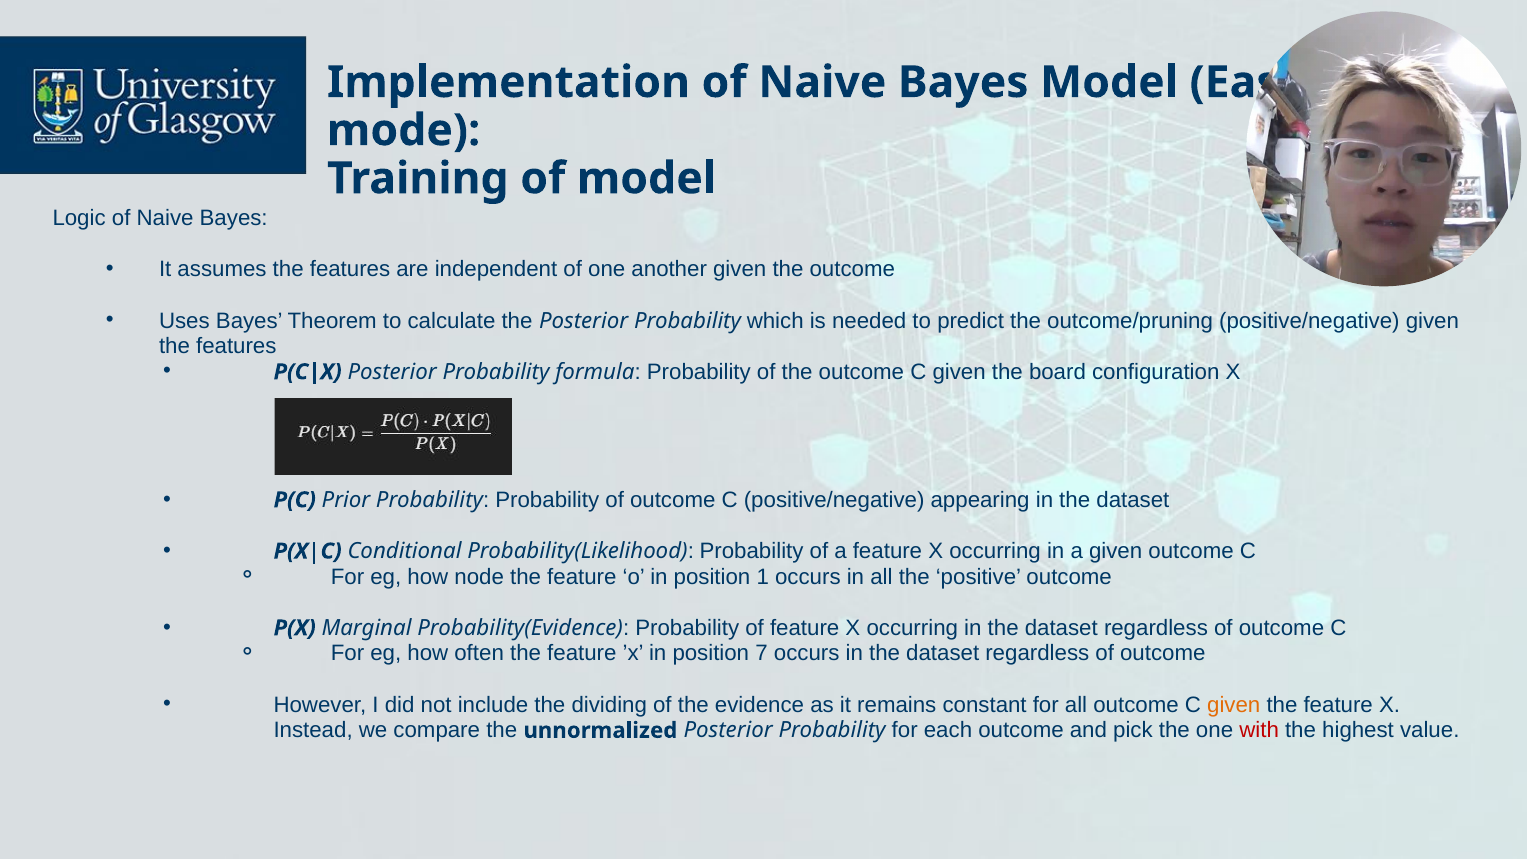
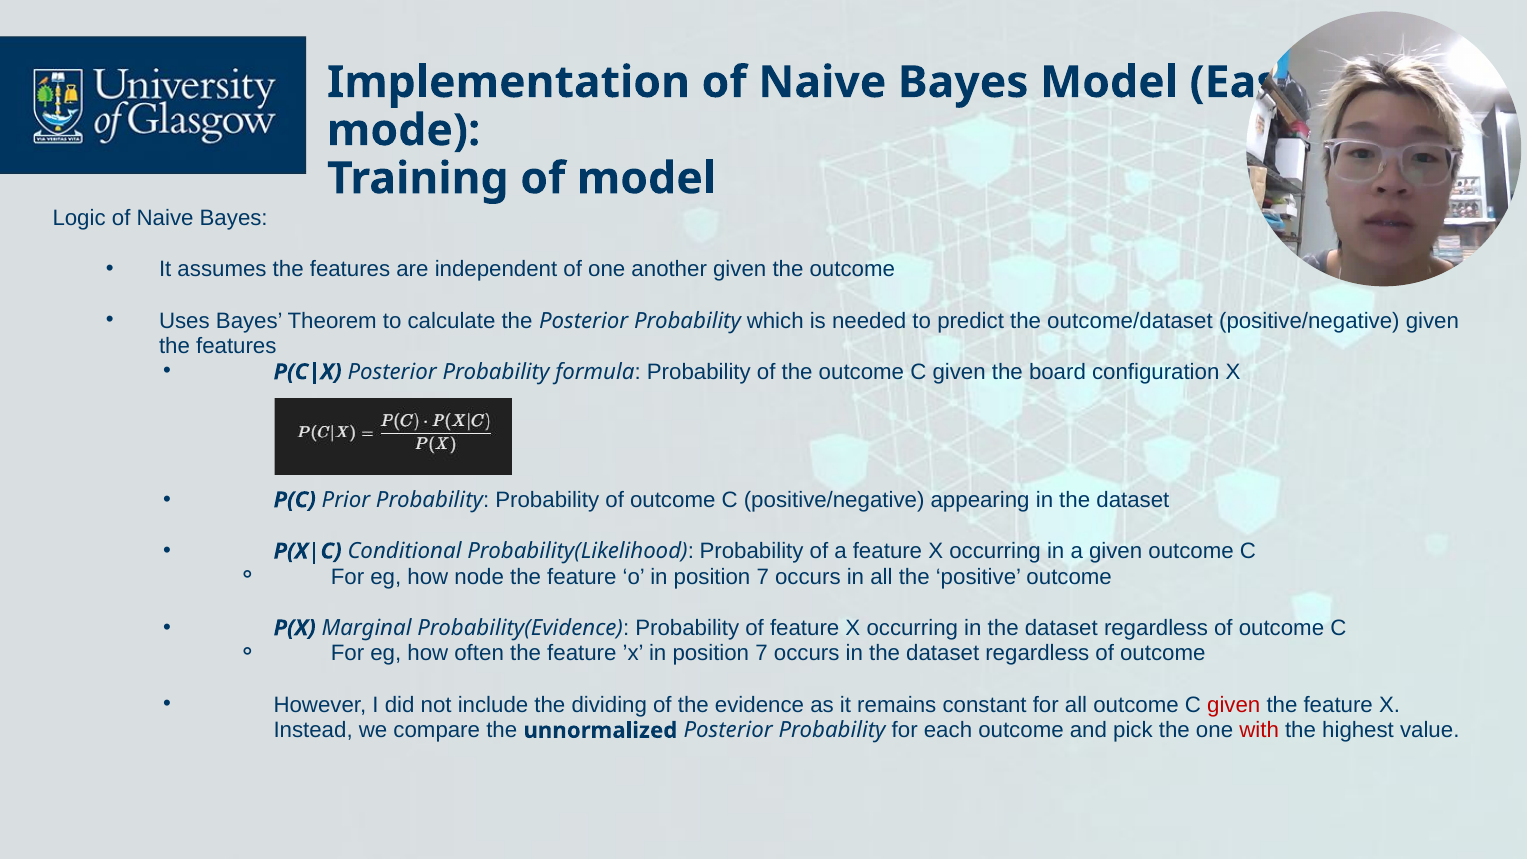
outcome/pruning: outcome/pruning -> outcome/dataset (1130, 321)
o in position 1: 1 -> 7 (763, 577)
given colour: orange -> red (1234, 705)
